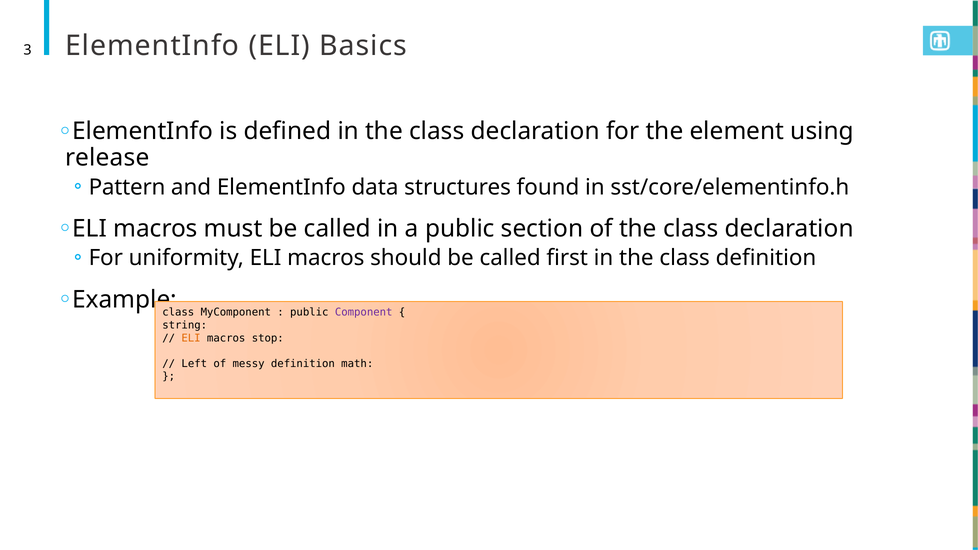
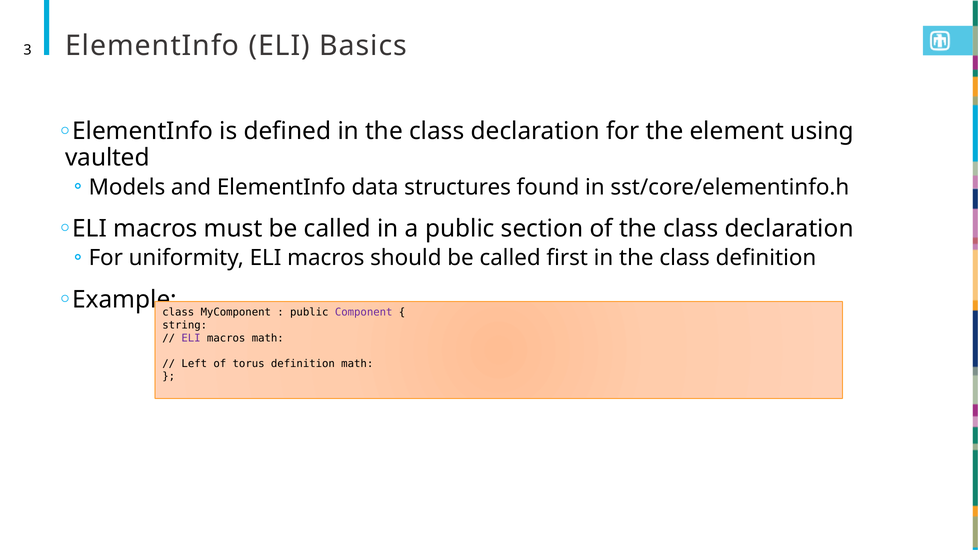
release: release -> vaulted (107, 158)
Pattern: Pattern -> Models (127, 187)
ELI colour: orange -> purple (191, 338)
macros stop: stop -> math (268, 338)
messy: messy -> torus (249, 364)
